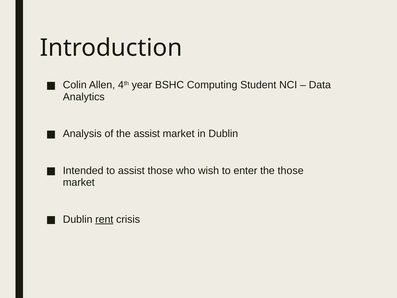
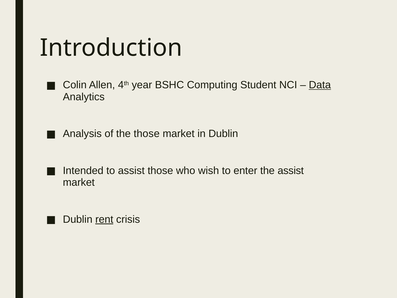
Data underline: none -> present (320, 85)
the assist: assist -> those (147, 134)
the those: those -> assist (291, 171)
